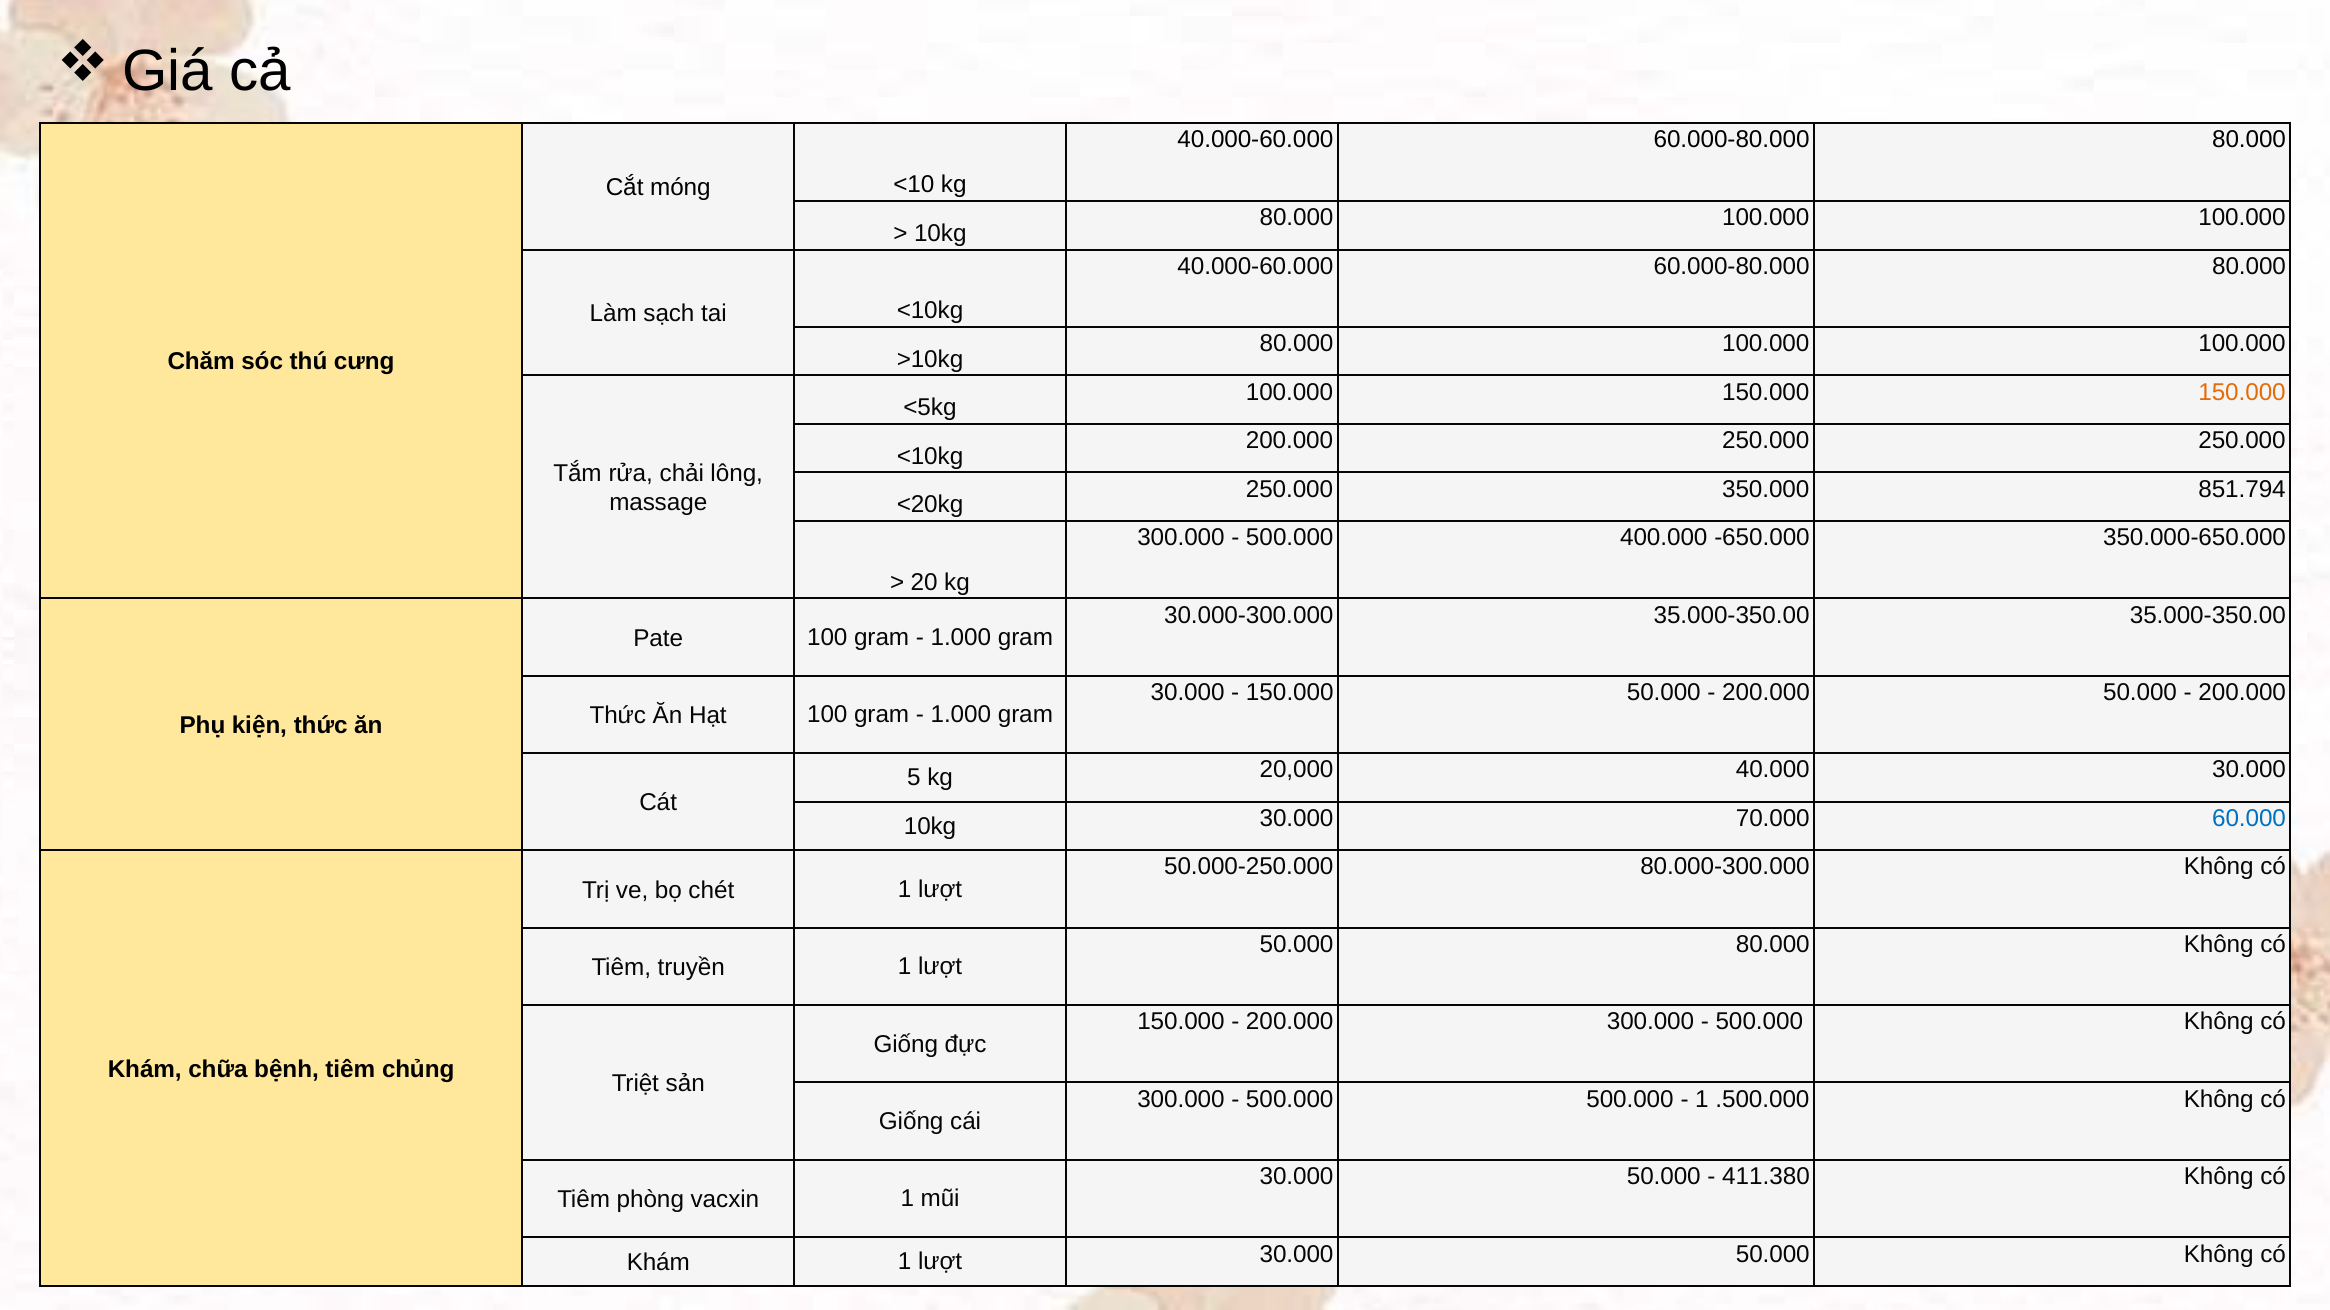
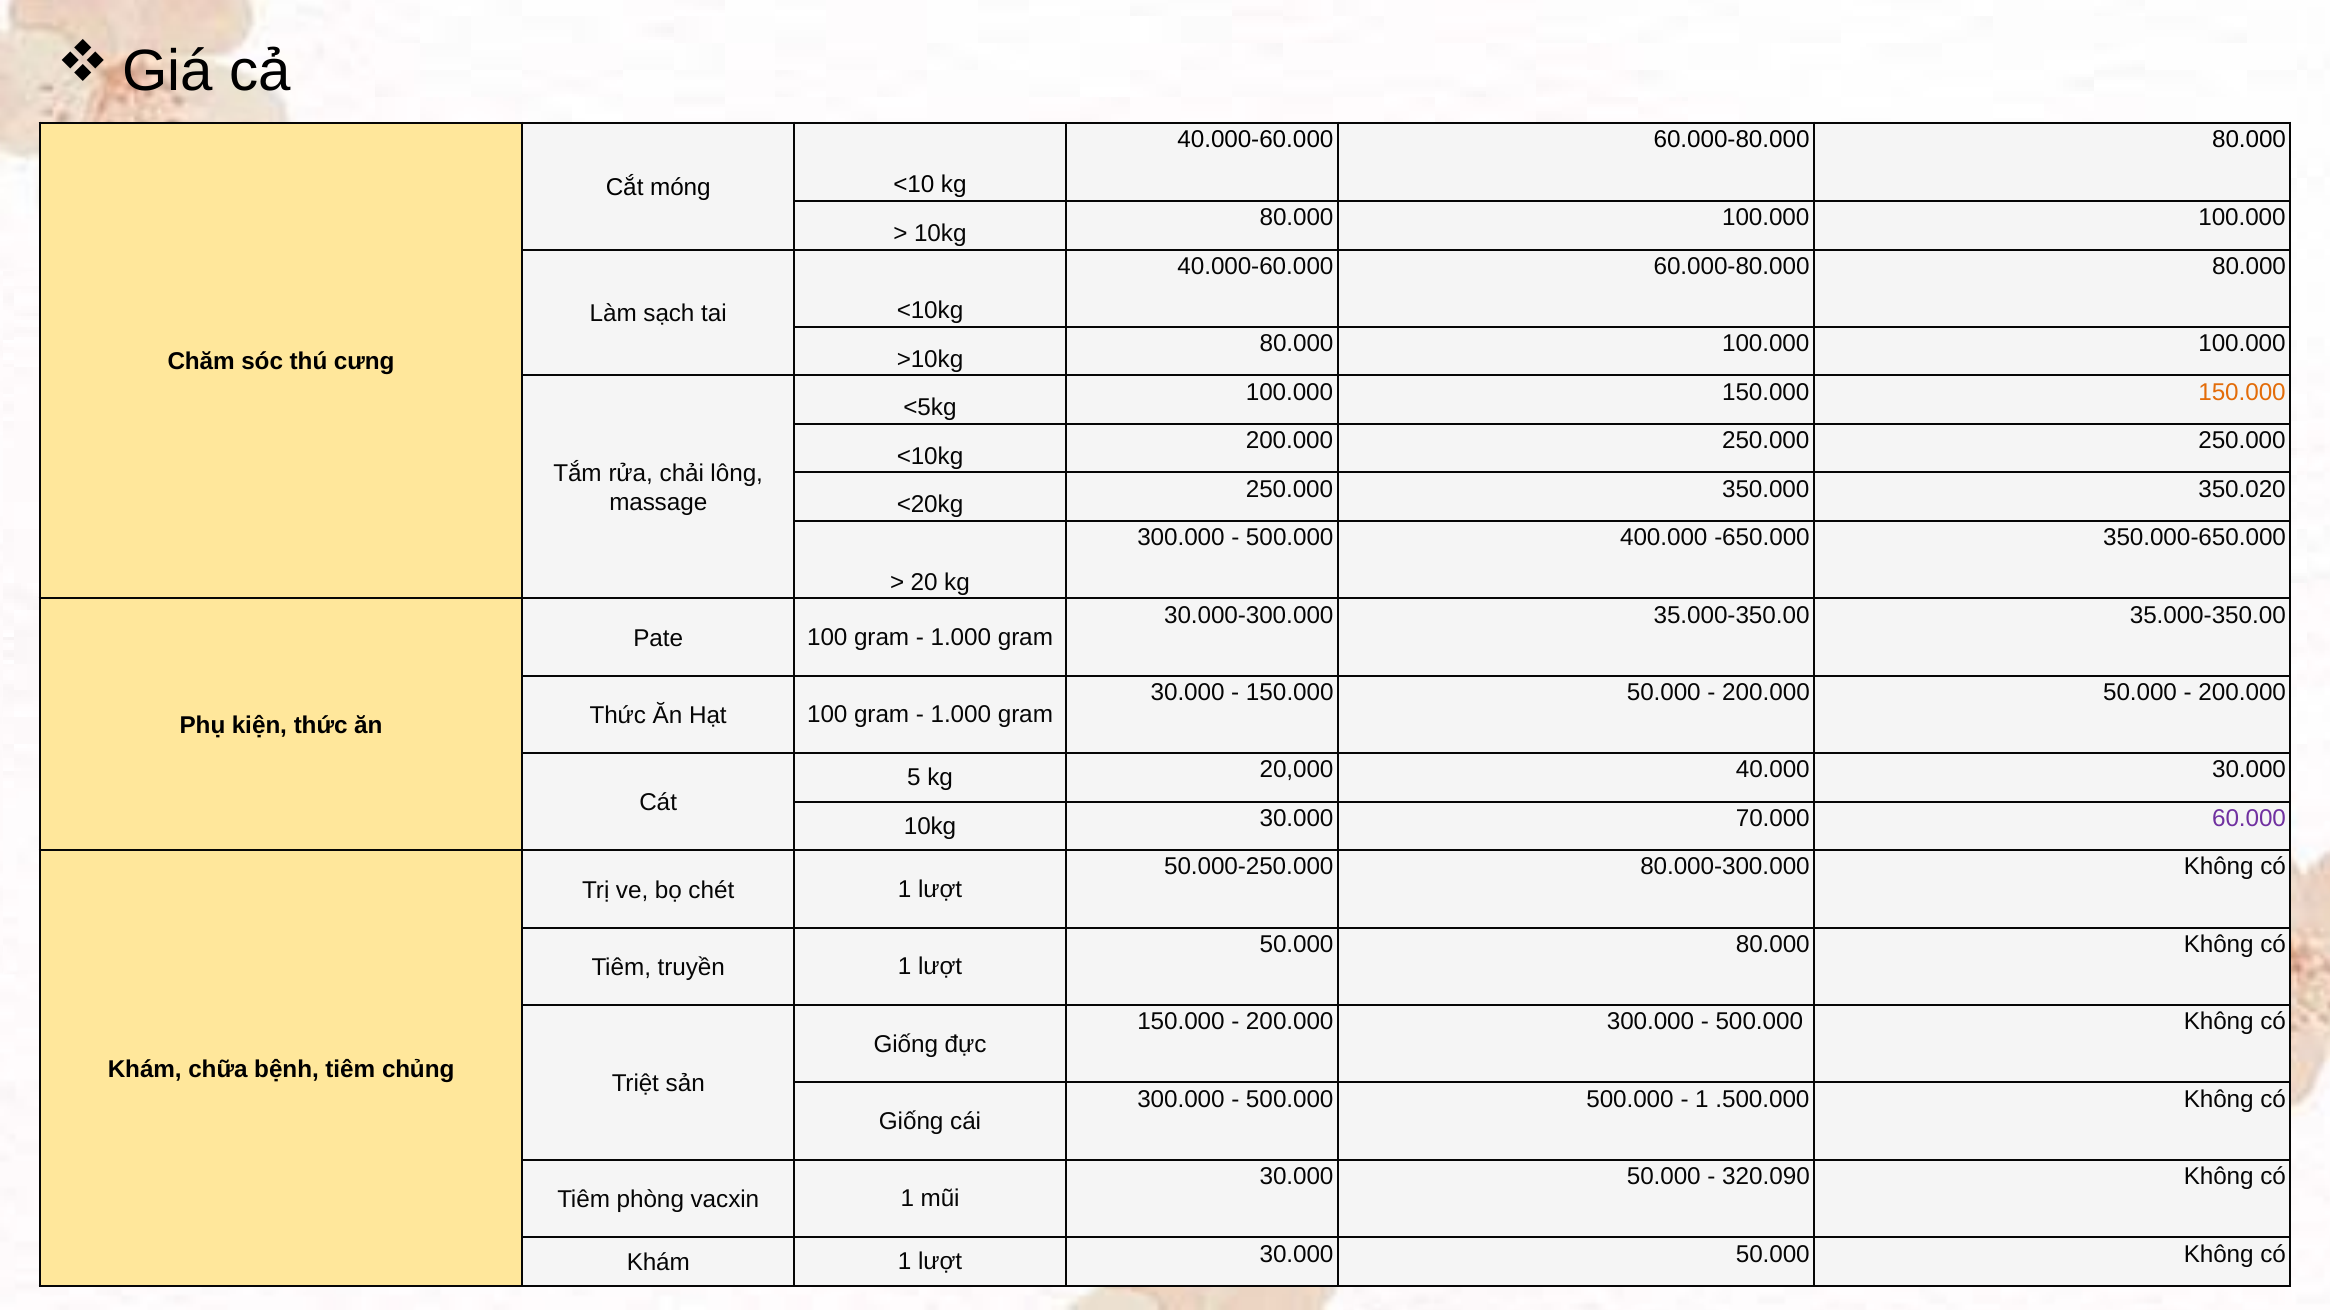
851.794: 851.794 -> 350.020 (2242, 489)
60.000 colour: blue -> purple (2249, 819)
411.380: 411.380 -> 320.090 (1766, 1177)
